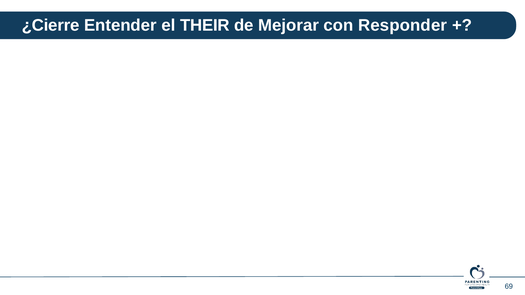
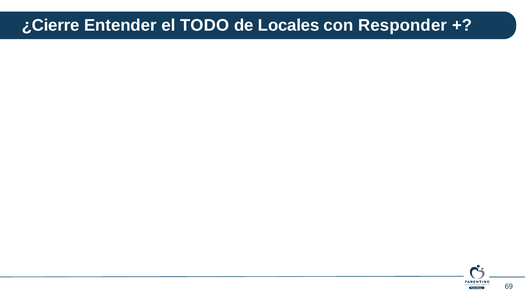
THEIR: THEIR -> TODO (205, 25)
Mejorar: Mejorar -> Locales (289, 25)
